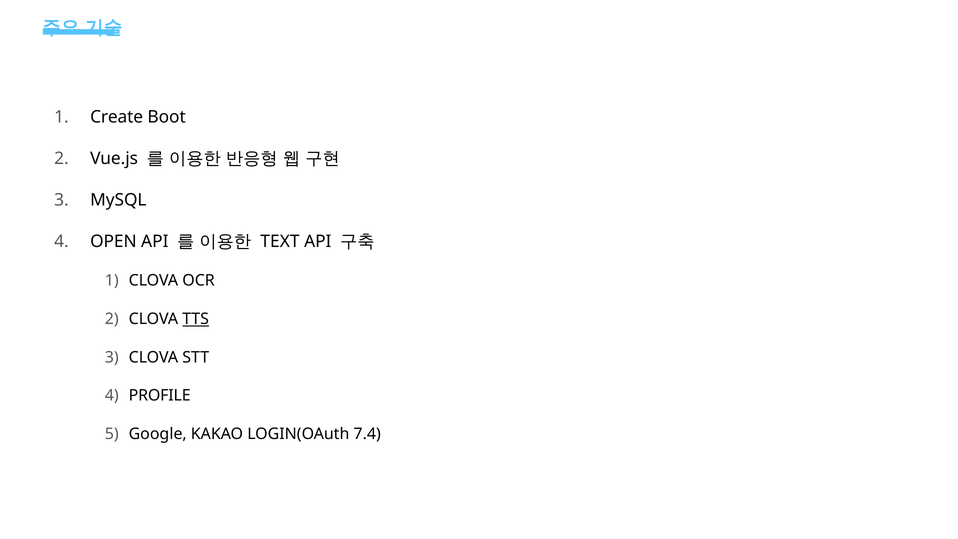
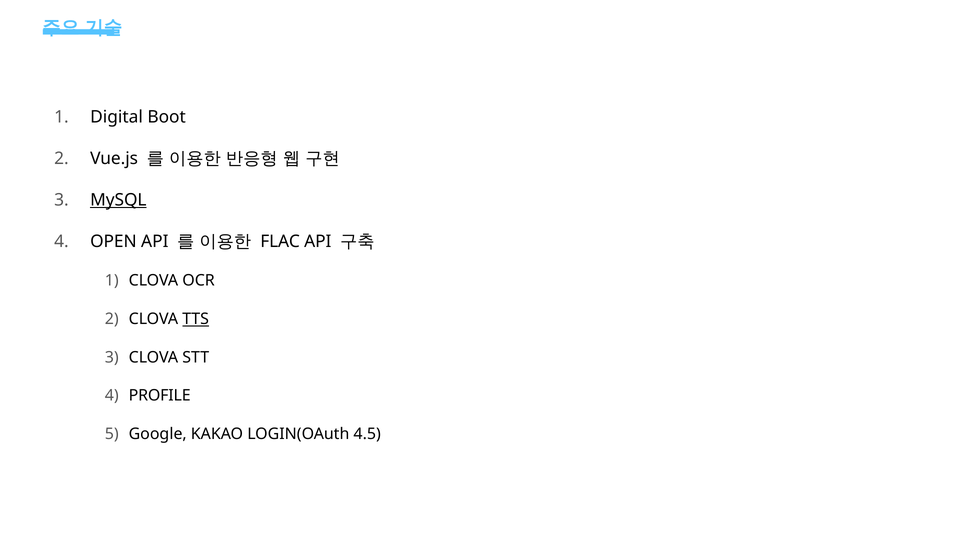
Create: Create -> Digital (117, 117)
MySQL underline: none -> present (118, 200)
TEXT: TEXT -> FLAC (280, 242)
7.4: 7.4 -> 4.5 (367, 434)
